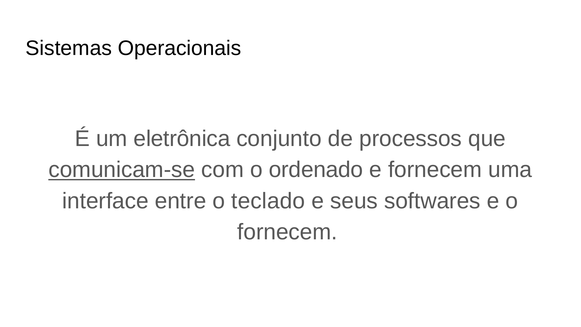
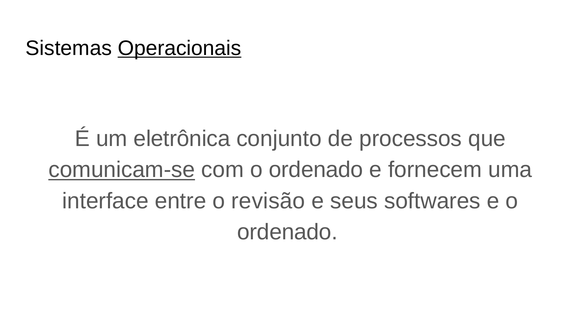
Operacionais underline: none -> present (180, 48)
teclado: teclado -> revisão (268, 201)
fornecem: fornecem -> ordenado (287, 232)
